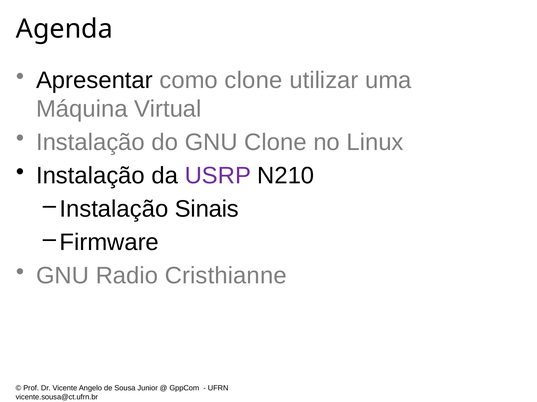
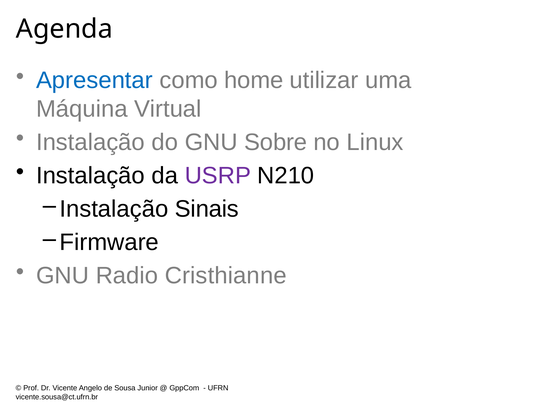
Apresentar colour: black -> blue (94, 80)
como clone: clone -> home (254, 80)
GNU Clone: Clone -> Sobre (276, 143)
